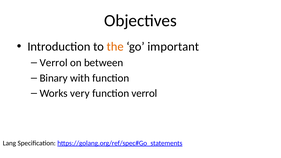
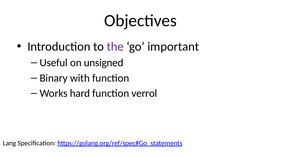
the colour: orange -> purple (115, 47)
Verrol: Verrol -> Useful (54, 63)
between: between -> unsigned (104, 63)
very: very -> hard (80, 93)
